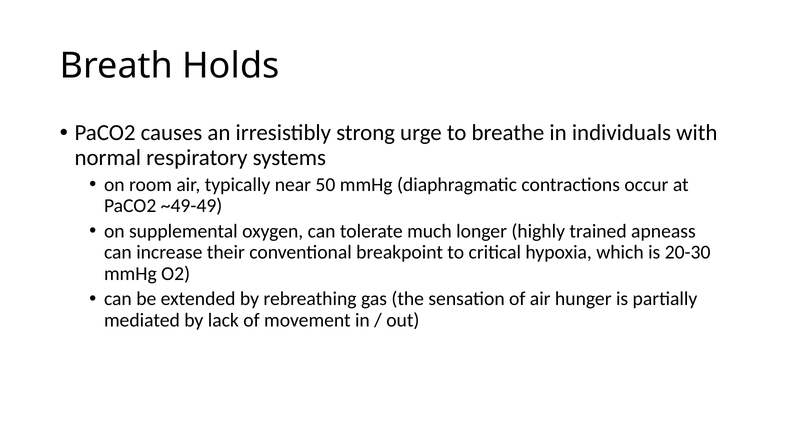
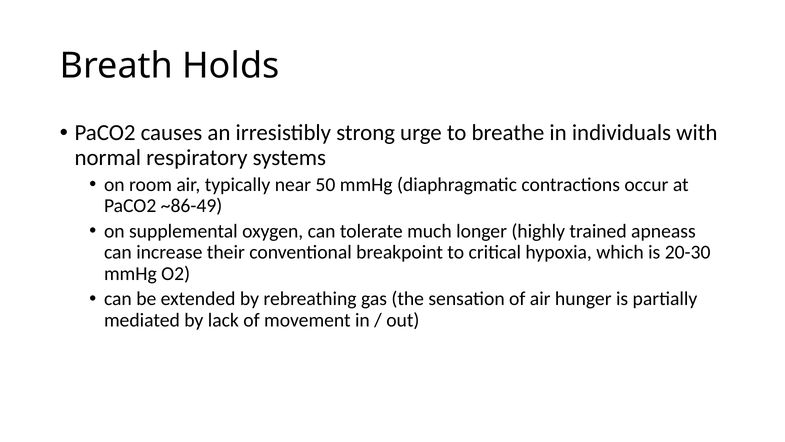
~49-49: ~49-49 -> ~86-49 (192, 206)
